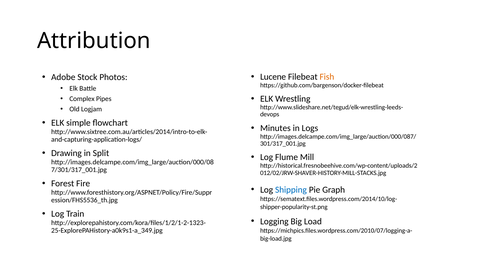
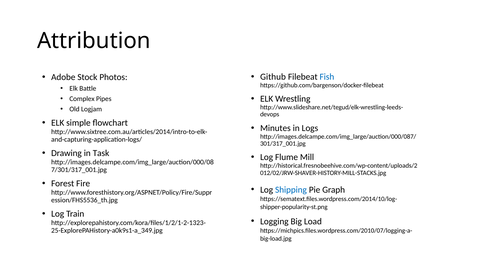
Lucene: Lucene -> Github (273, 77)
Fish colour: orange -> blue (327, 77)
Split: Split -> Task (101, 153)
